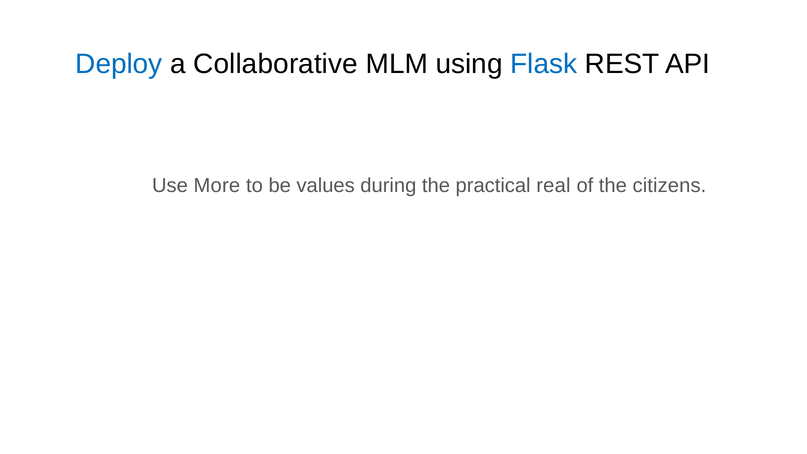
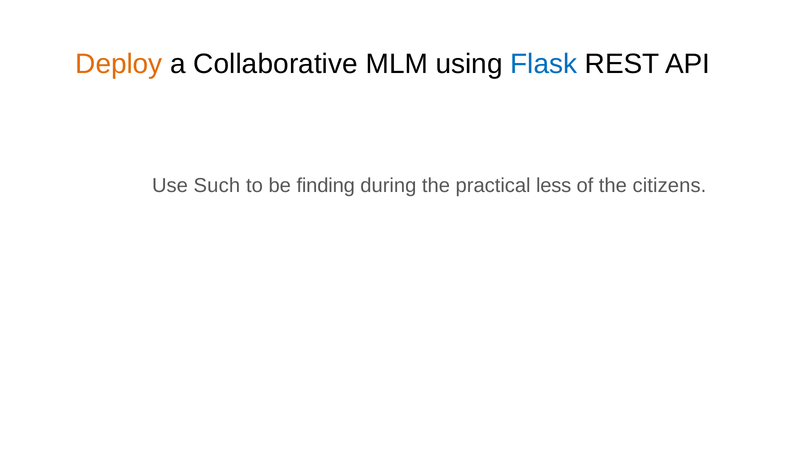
Deploy colour: blue -> orange (119, 64)
More: More -> Such (217, 186)
values: values -> finding (326, 186)
real: real -> less (554, 186)
